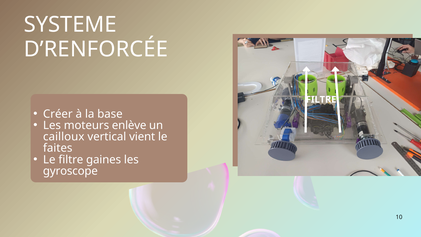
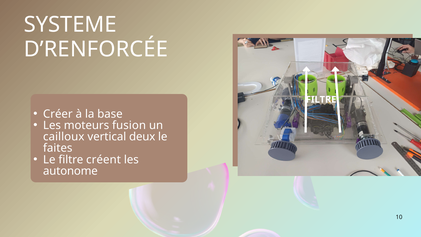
enlève: enlève -> fusion (129, 125)
vient: vient -> deux (142, 137)
gaines: gaines -> créent (104, 160)
gyroscope: gyroscope -> autonome (70, 171)
